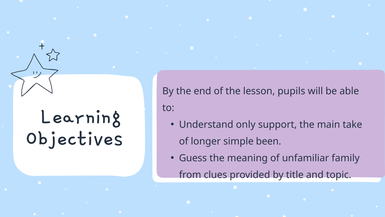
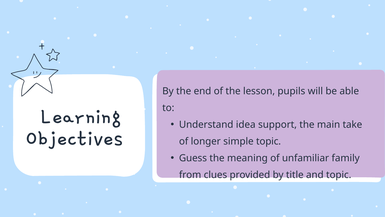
only: only -> idea (246, 124)
simple been: been -> topic (269, 141)
